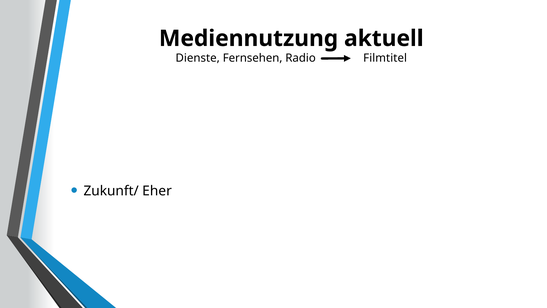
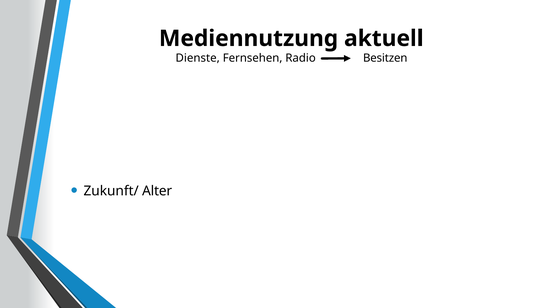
Filmtitel: Filmtitel -> Besitzen (385, 58)
Eher: Eher -> Alter (157, 191)
